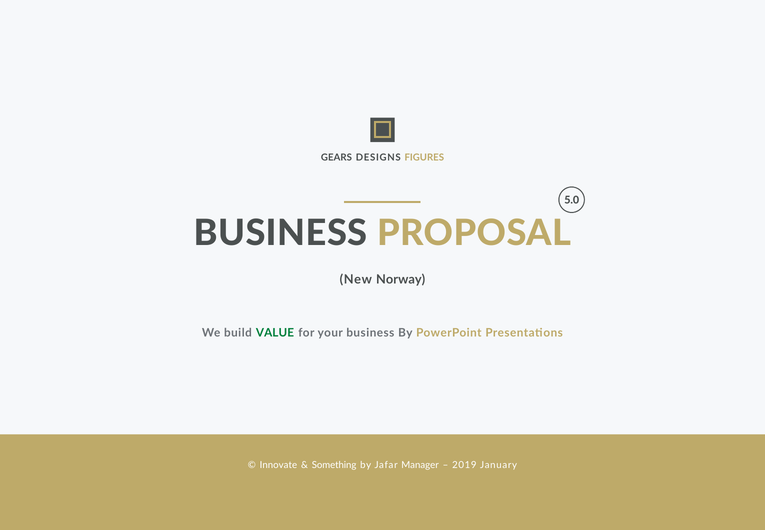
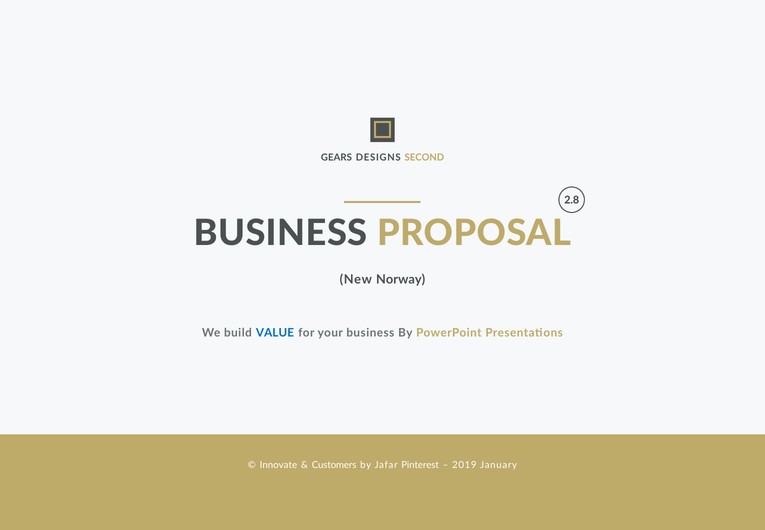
FIGURES: FIGURES -> SECOND (424, 157)
5.0: 5.0 -> 2.8 (572, 200)
VALUE colour: green -> blue (275, 333)
Something: Something -> Customers (334, 465)
Manager: Manager -> Pinterest (420, 465)
